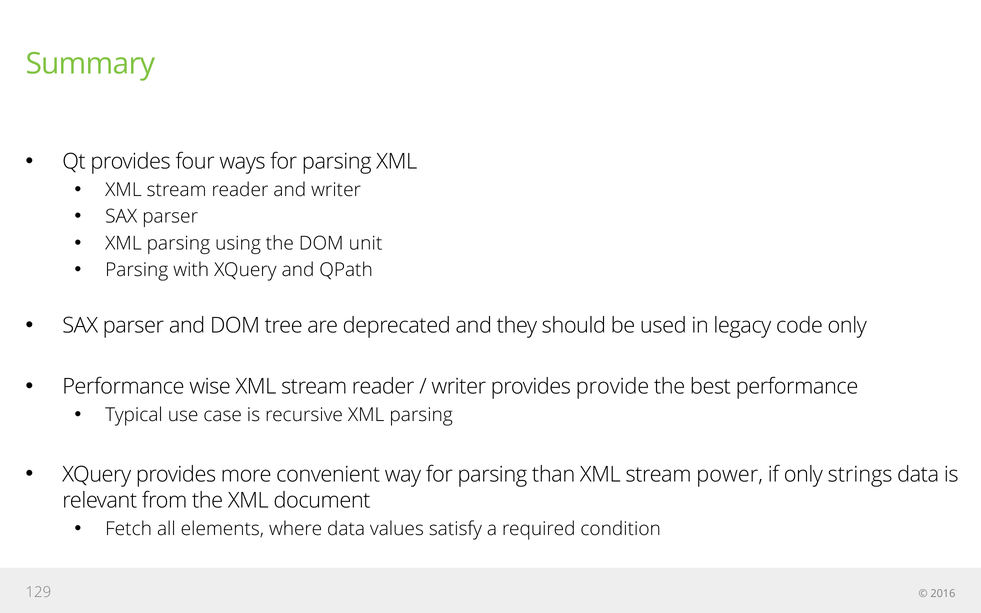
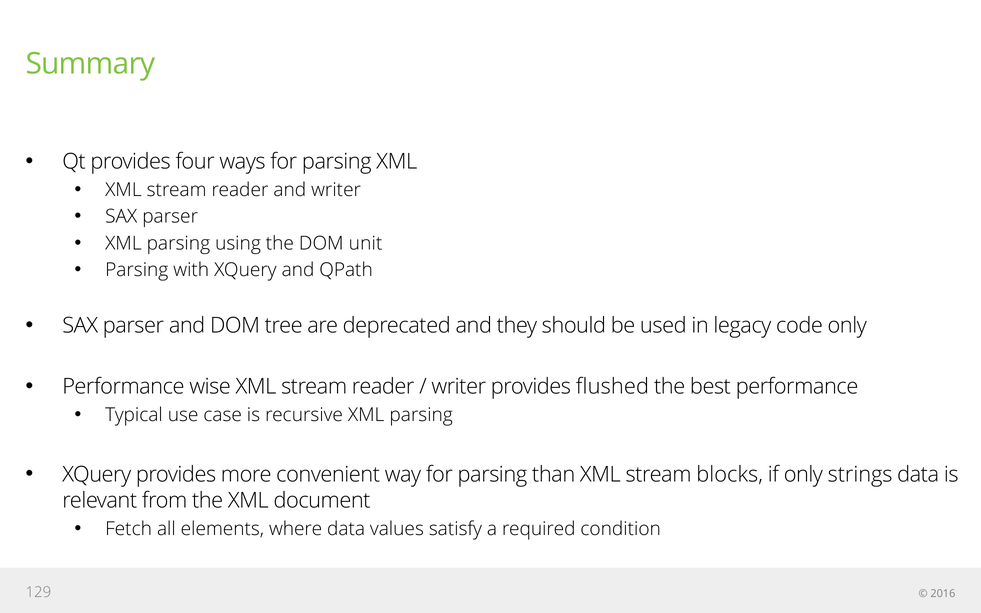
provide: provide -> flushed (612, 387)
power: power -> blocks (730, 475)
